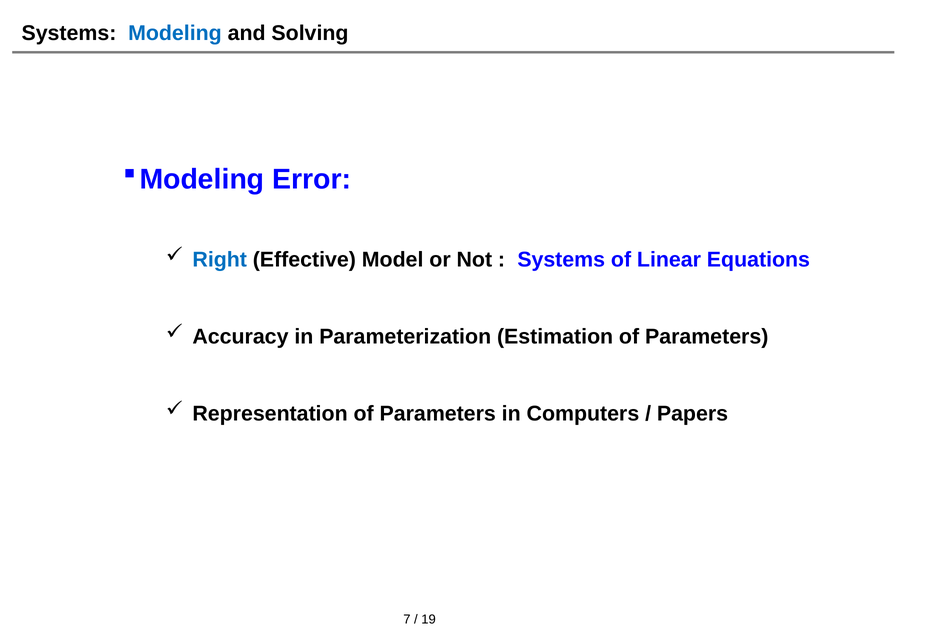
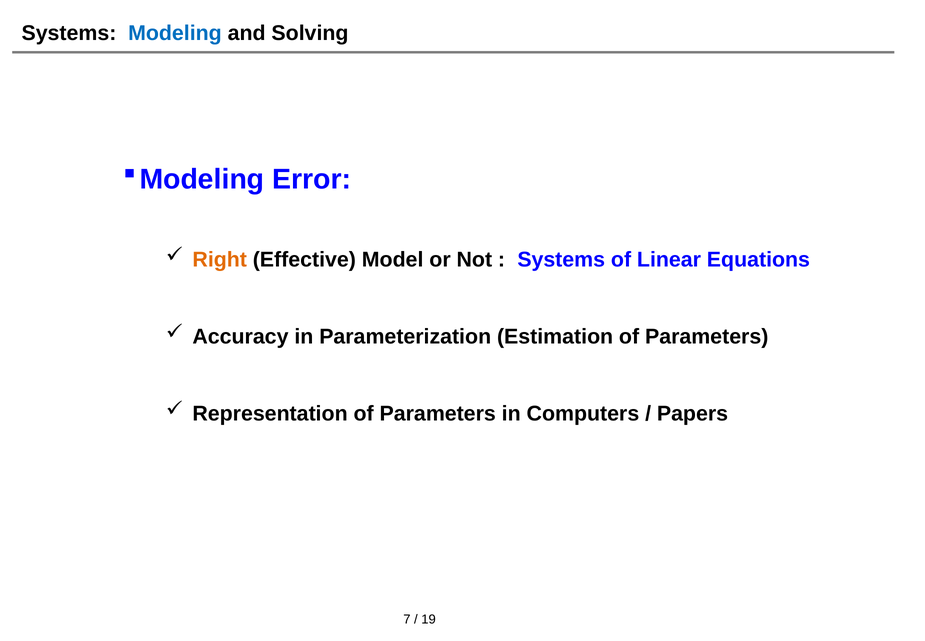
Right colour: blue -> orange (220, 260)
